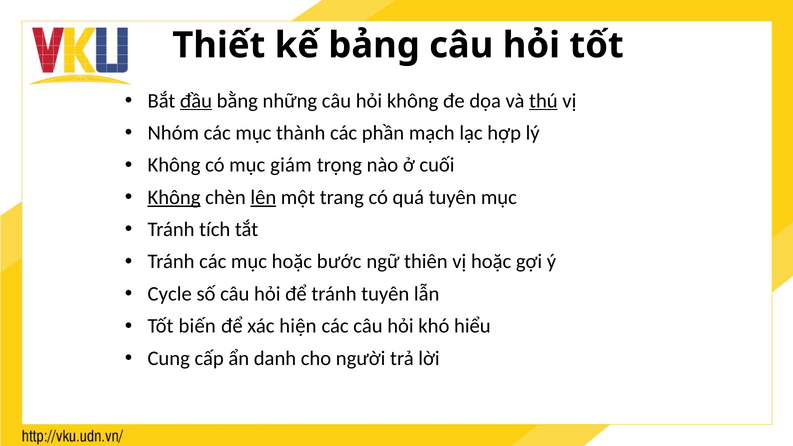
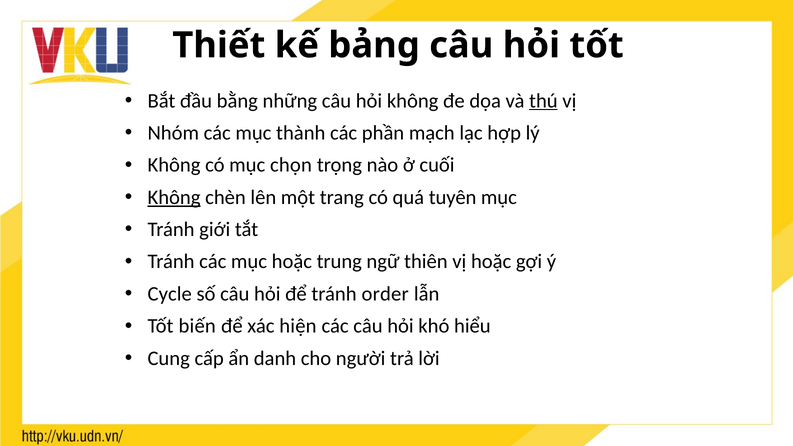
đầu underline: present -> none (196, 101)
giám: giám -> chọn (291, 165)
lên underline: present -> none (263, 197)
tích: tích -> giới (215, 229)
bước: bước -> trung (339, 262)
tránh tuyên: tuyên -> order (385, 294)
